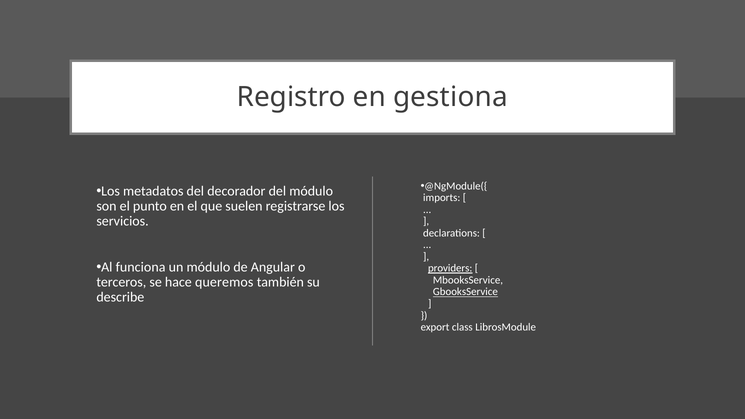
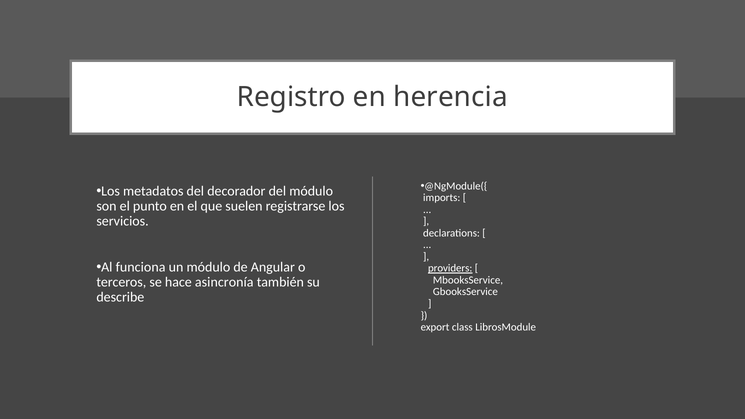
gestiona: gestiona -> herencia (451, 97)
queremos: queremos -> asincronía (224, 282)
GbooksService underline: present -> none (465, 292)
